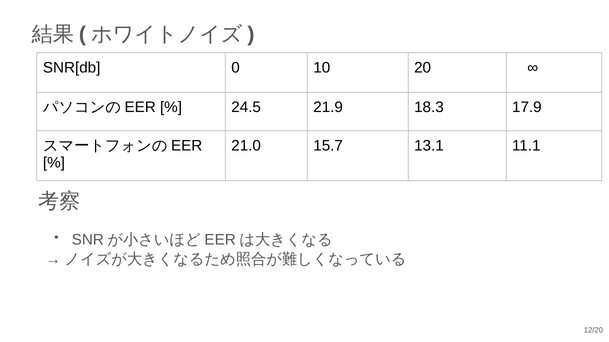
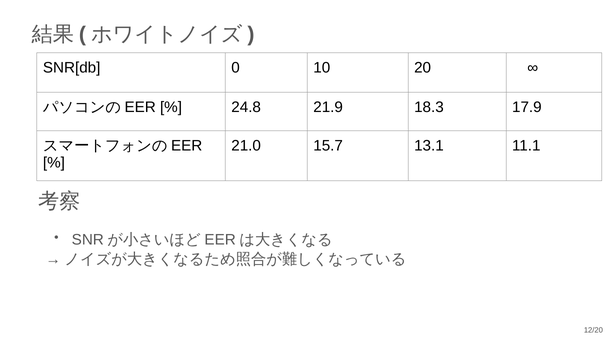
24.5: 24.5 -> 24.8 (246, 107)
